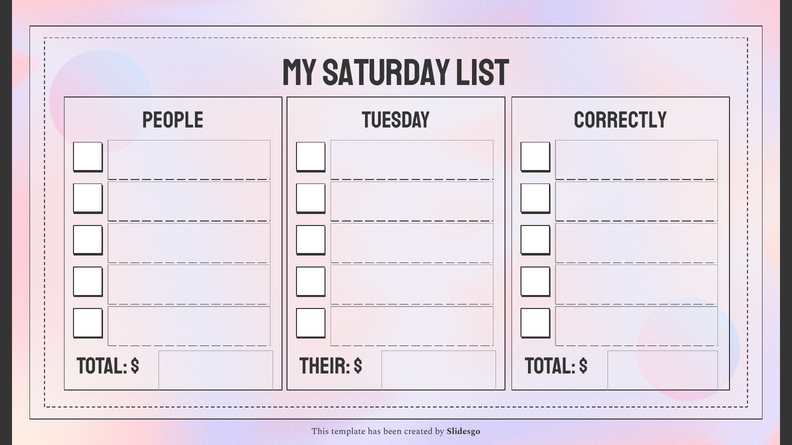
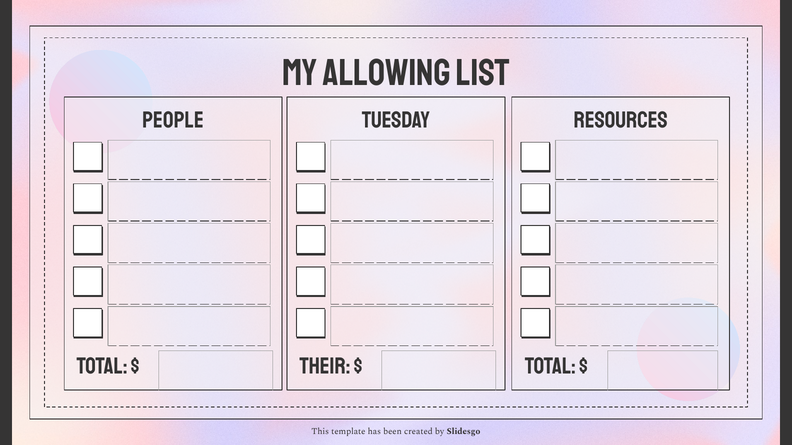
saturday: saturday -> allowing (387, 73)
CORRECTLY: CORRECTLY -> RESOURCES (621, 120)
